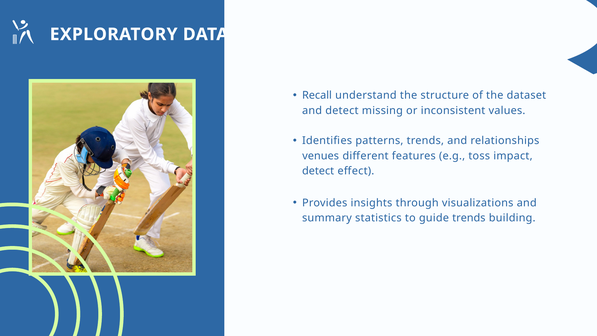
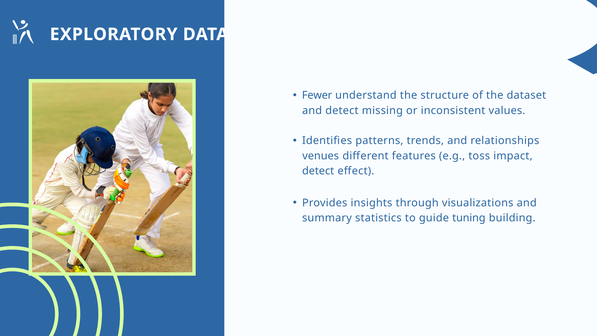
Recall: Recall -> Fewer (317, 95)
guide trends: trends -> tuning (469, 218)
